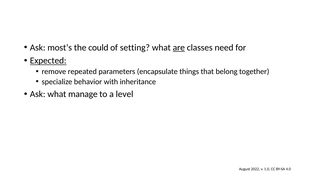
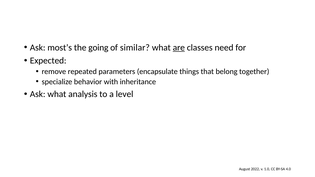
could: could -> going (98, 48)
setting: setting -> similar (135, 48)
Expected underline: present -> none (48, 61)
manage: manage -> analysis (83, 94)
